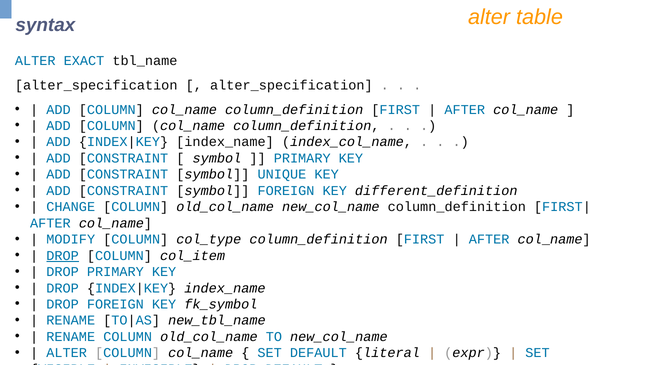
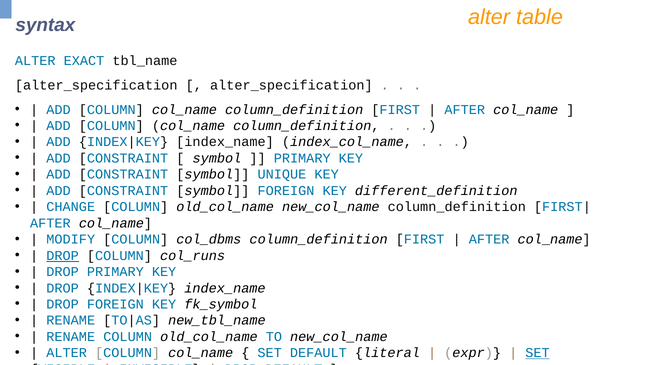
col_type: col_type -> col_dbms (209, 239)
col_item: col_item -> col_runs (193, 256)
SET underline: none -> present (538, 353)
